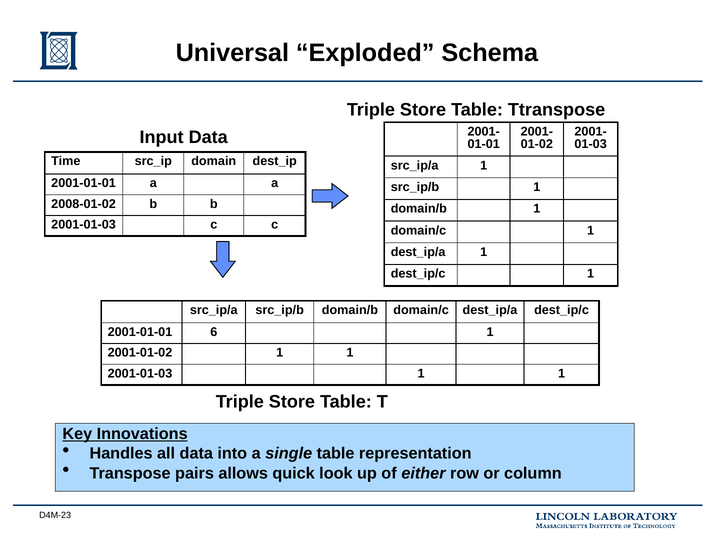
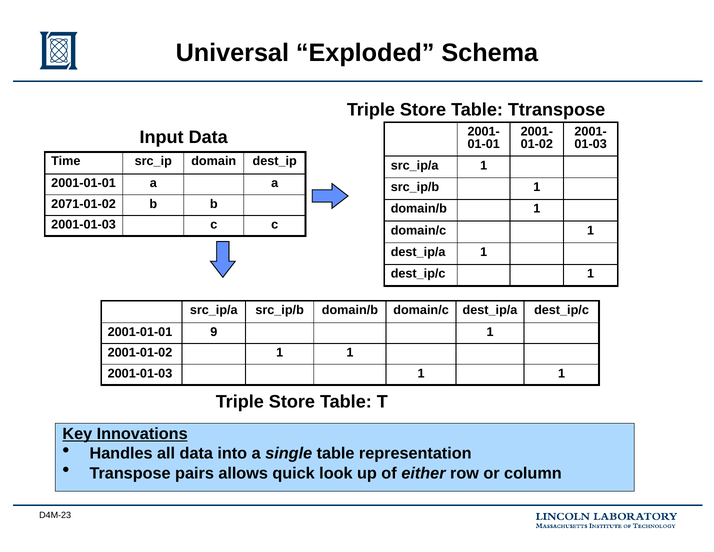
2008-01-02: 2008-01-02 -> 2071-01-02 (84, 204)
6: 6 -> 9 (214, 332)
